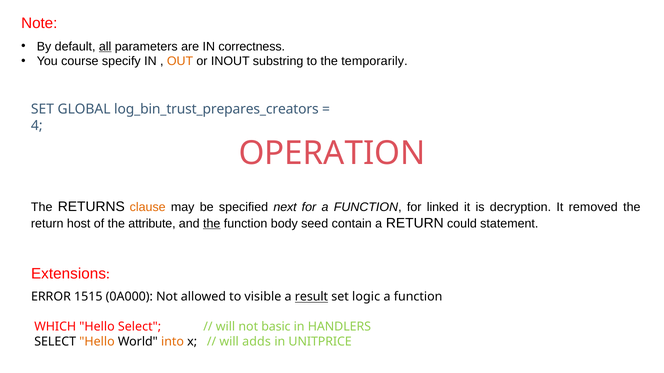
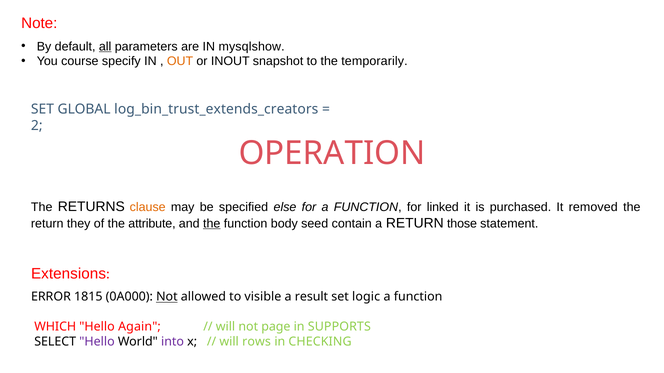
correctness: correctness -> mysqlshow (252, 47)
substring: substring -> snapshot (278, 61)
log_bin_trust_prepares_creators: log_bin_trust_prepares_creators -> log_bin_trust_extends_creators (216, 109)
4: 4 -> 2 (37, 126)
next: next -> else (285, 207)
decryption: decryption -> purchased (521, 207)
host: host -> they (79, 224)
could: could -> those (462, 224)
1515: 1515 -> 1815 (88, 297)
Not underline: none -> present (167, 297)
result underline: present -> none (311, 297)
Hello Select: Select -> Again (139, 327)
basic: basic -> page (276, 327)
HANDLERS: HANDLERS -> SUPPORTS (339, 327)
Hello colour: orange -> purple (97, 342)
into colour: orange -> purple (173, 342)
adds: adds -> rows (257, 342)
UNITPRICE: UNITPRICE -> CHECKING (320, 342)
